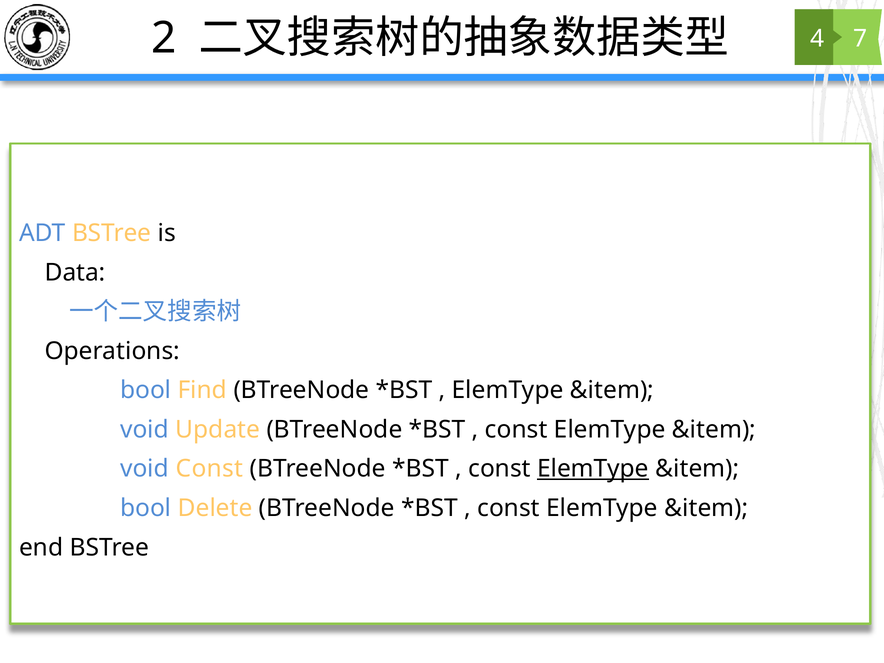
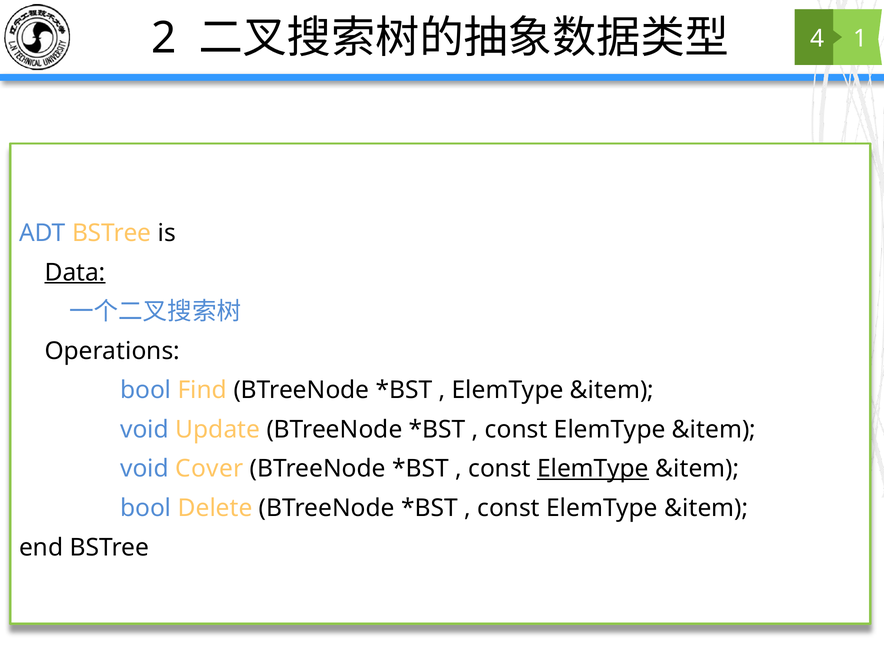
7: 7 -> 1 (860, 39)
Data underline: none -> present (75, 272)
void Const: Const -> Cover (209, 469)
